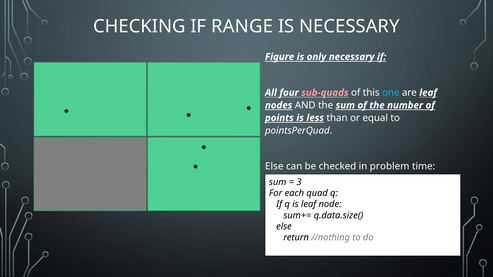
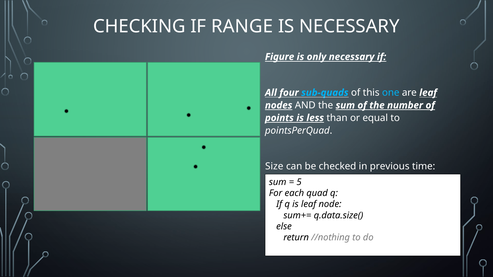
sub-quads colour: pink -> light blue (325, 93)
Else: Else -> Size (274, 167)
problem: problem -> previous (390, 167)
3: 3 -> 5 (299, 182)
